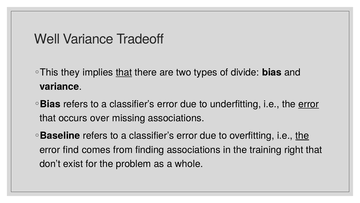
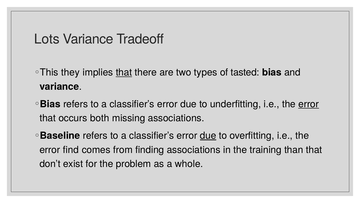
Well: Well -> Lots (47, 39)
divide: divide -> tasted (245, 72)
over: over -> both (100, 118)
due underline: none -> present (208, 135)
the underline: present -> none (302, 135)
right: right -> than (294, 149)
